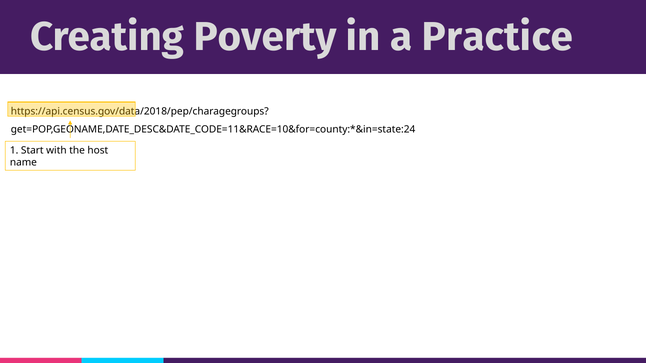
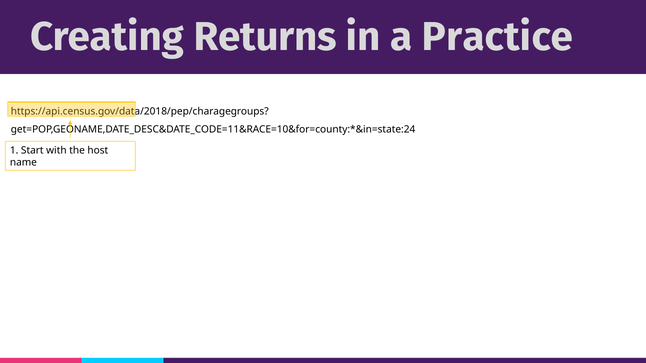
Poverty: Poverty -> Returns (265, 37)
